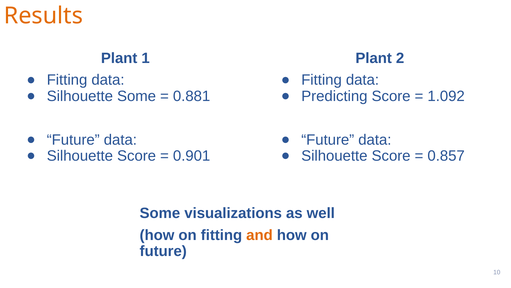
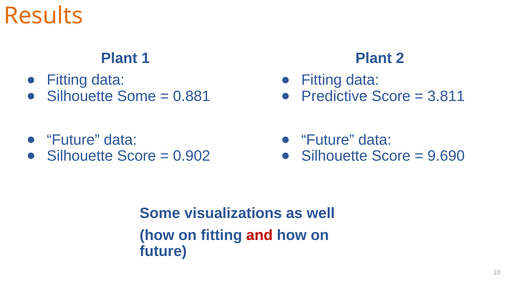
Predicting: Predicting -> Predictive (334, 96)
1.092: 1.092 -> 3.811 (446, 96)
0.901: 0.901 -> 0.902 (192, 156)
0.857: 0.857 -> 9.690 (446, 156)
and colour: orange -> red (259, 235)
